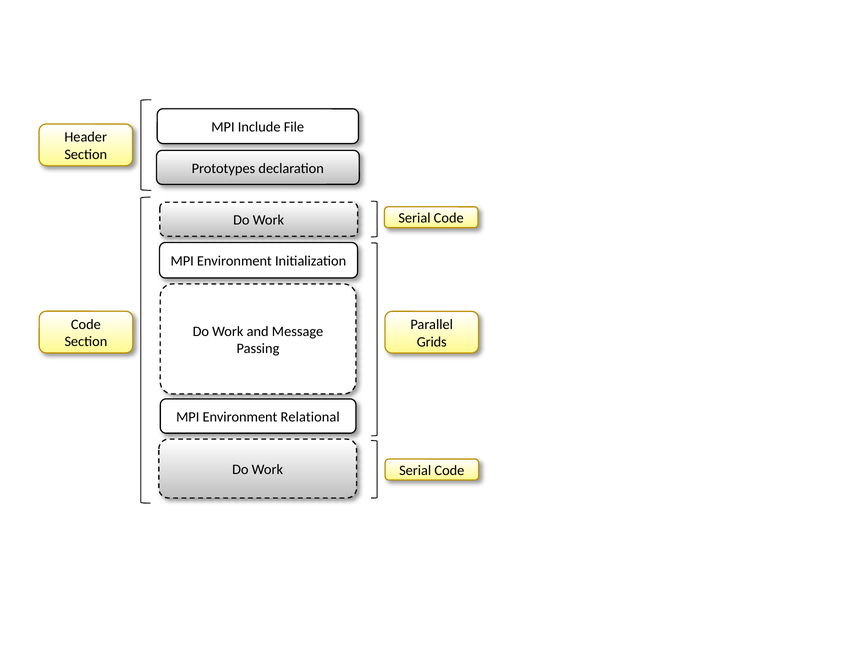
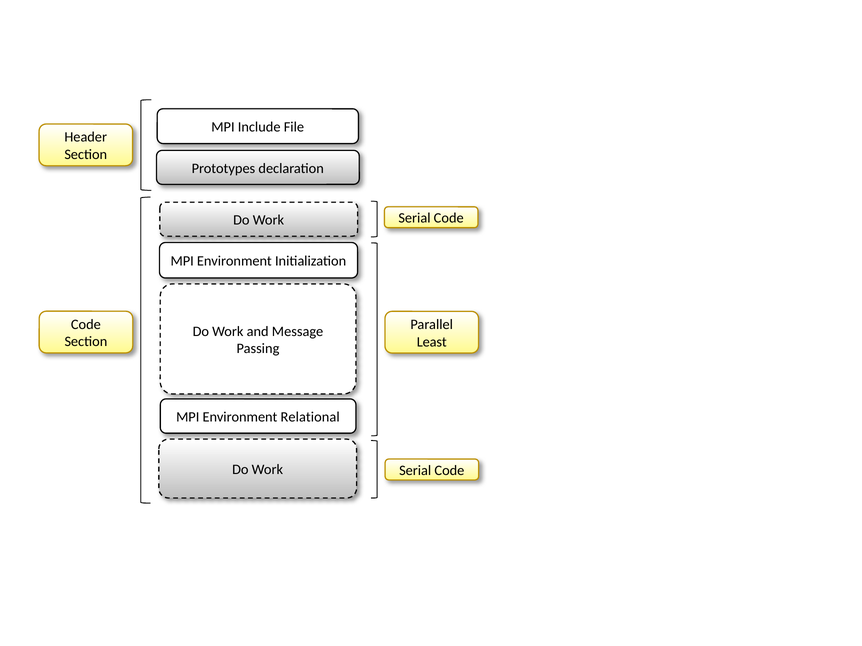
Grids: Grids -> Least (432, 342)
